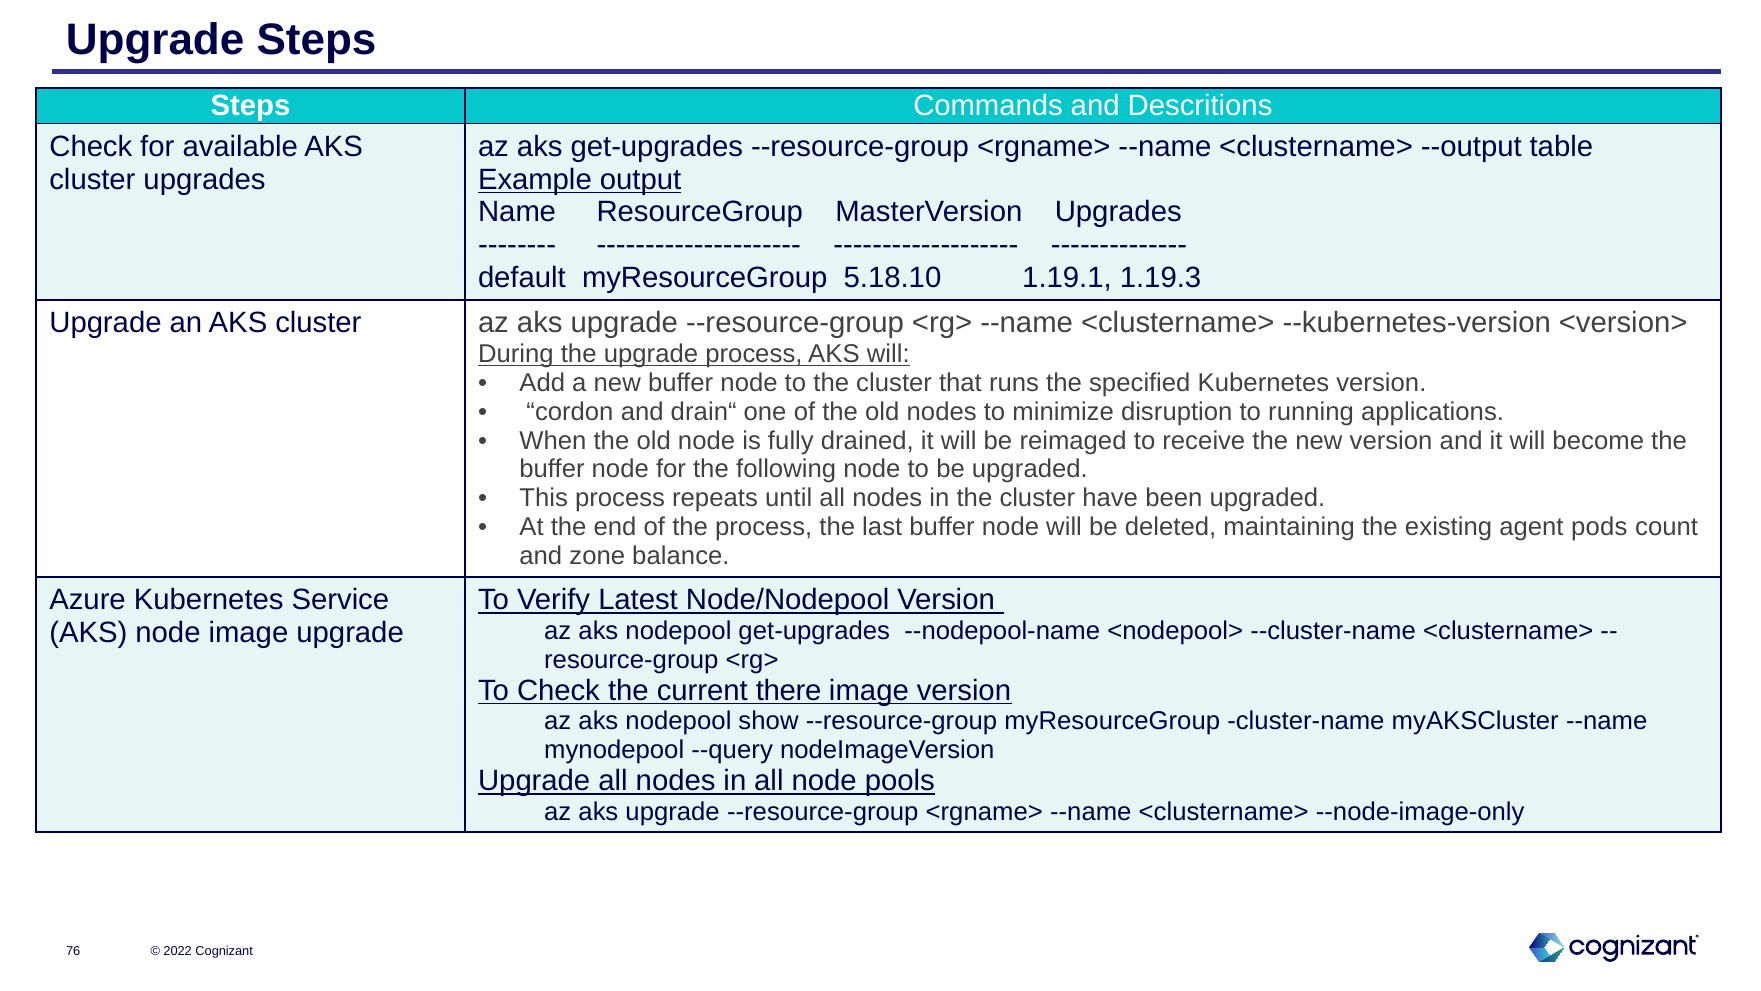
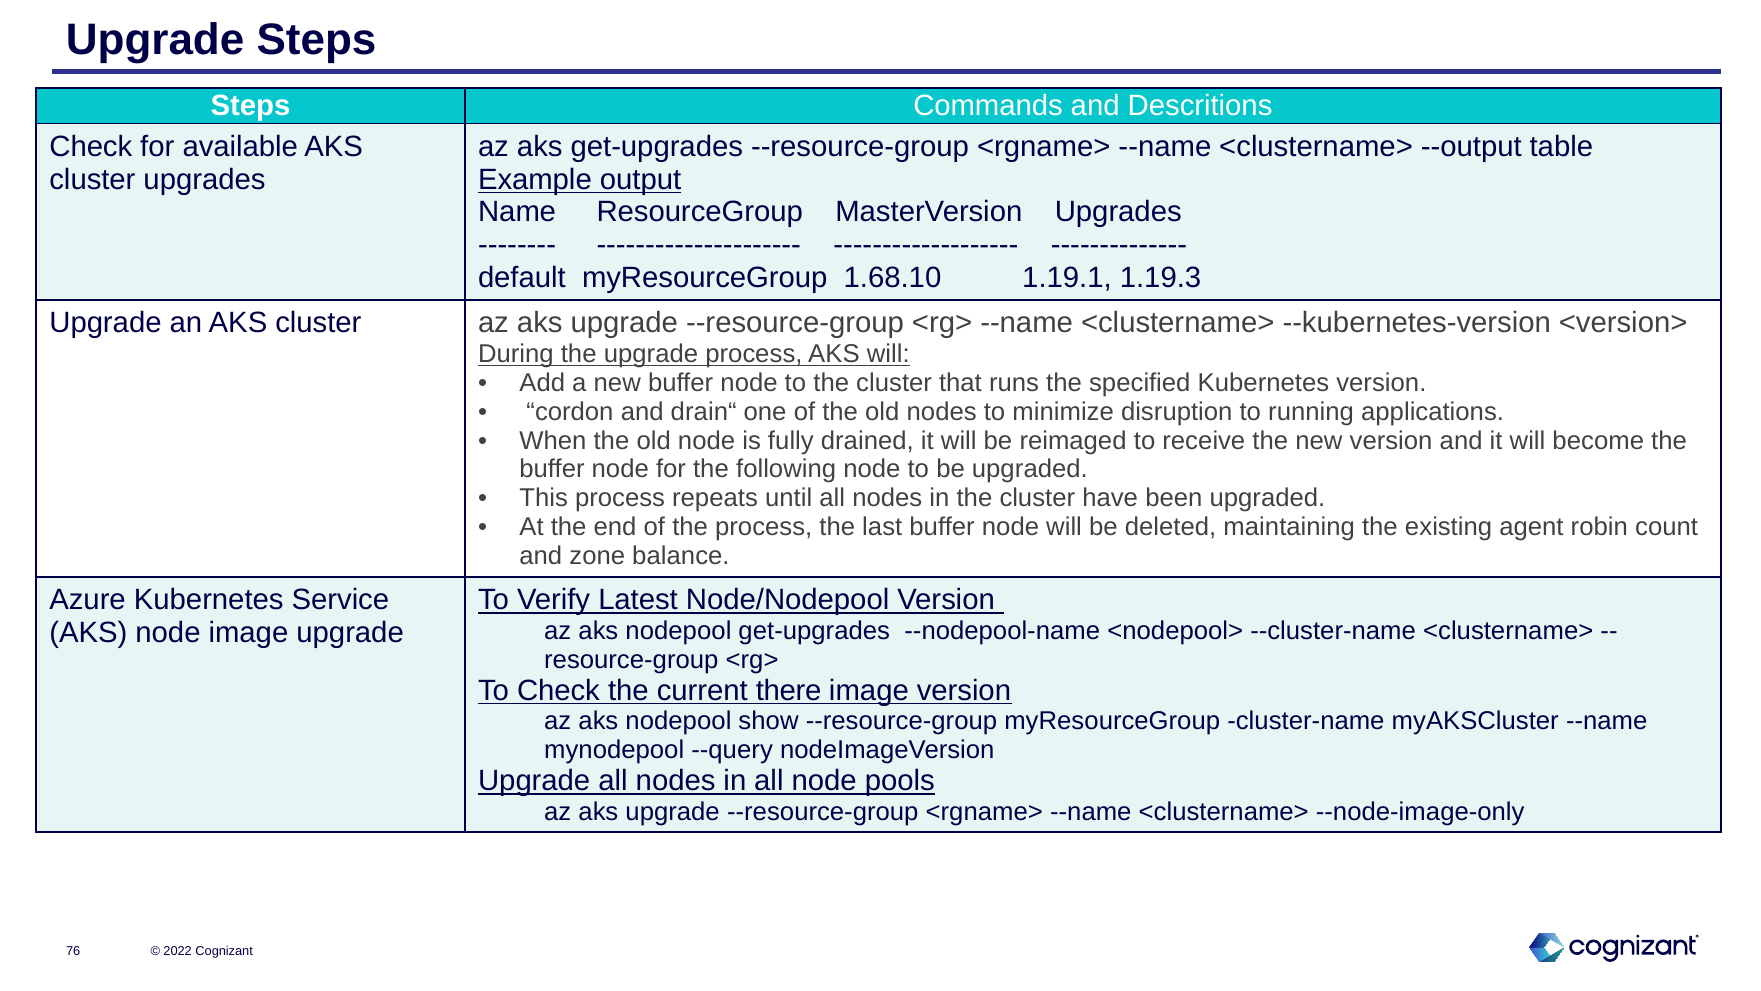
5.18.10: 5.18.10 -> 1.68.10 (893, 277)
pods: pods -> robin (1599, 527)
